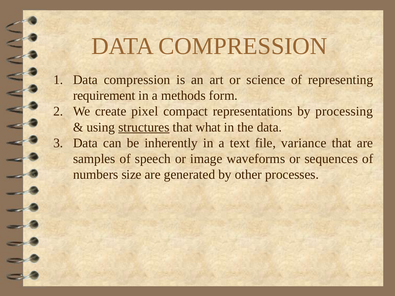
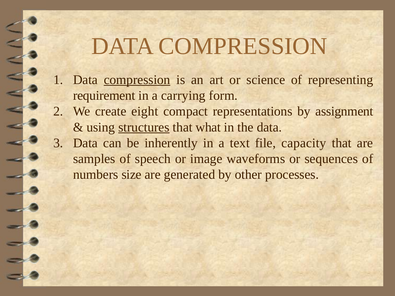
compression underline: none -> present (137, 80)
methods: methods -> carrying (183, 96)
pixel: pixel -> eight (145, 111)
processing: processing -> assignment (344, 111)
variance: variance -> capacity (304, 143)
